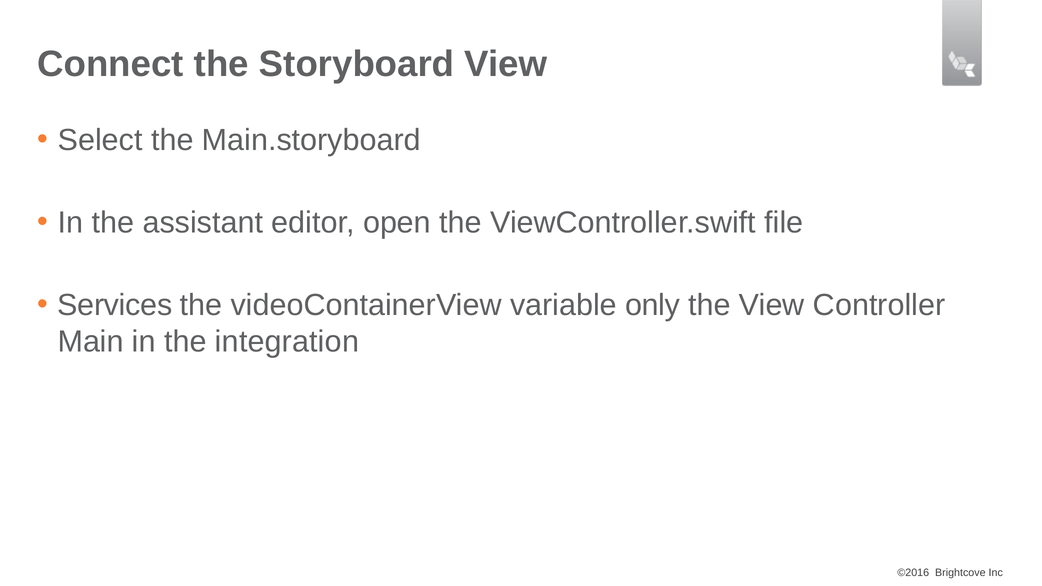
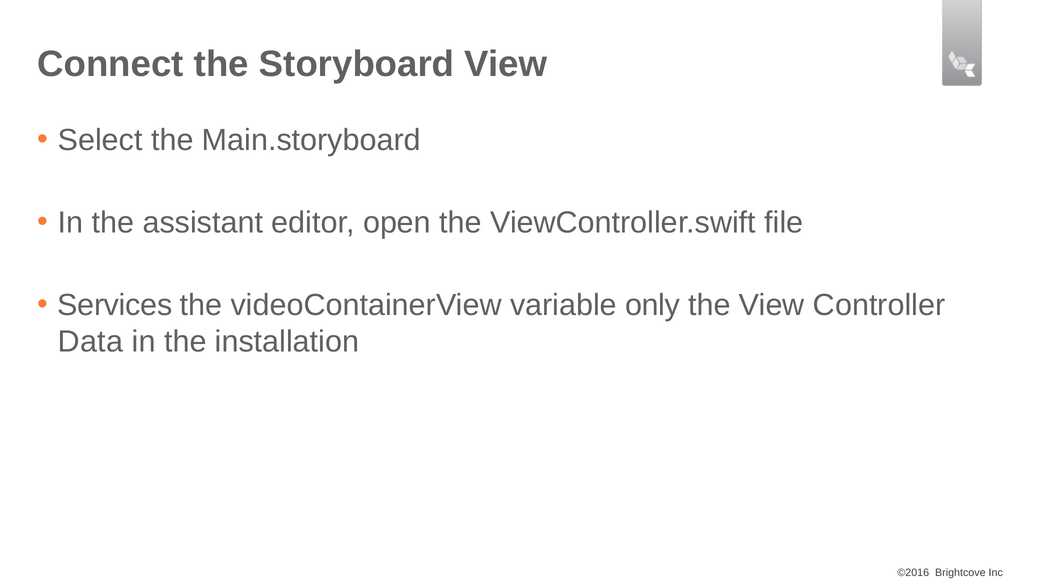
Main: Main -> Data (91, 342)
integration: integration -> installation (287, 342)
